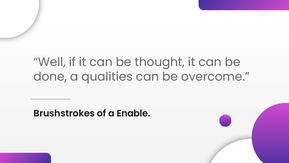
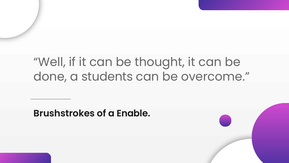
qualities: qualities -> students (107, 76)
